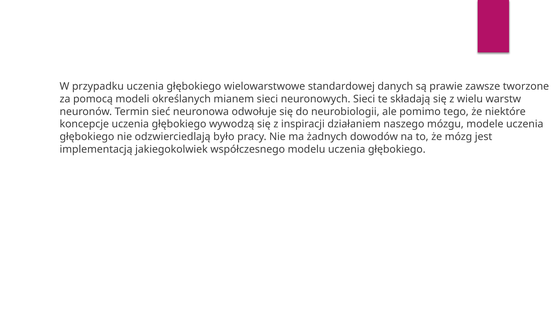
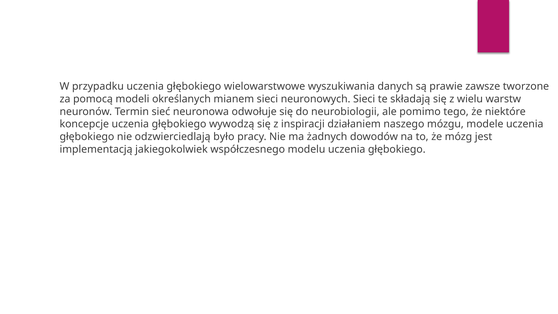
standardowej: standardowej -> wyszukiwania (341, 86)
